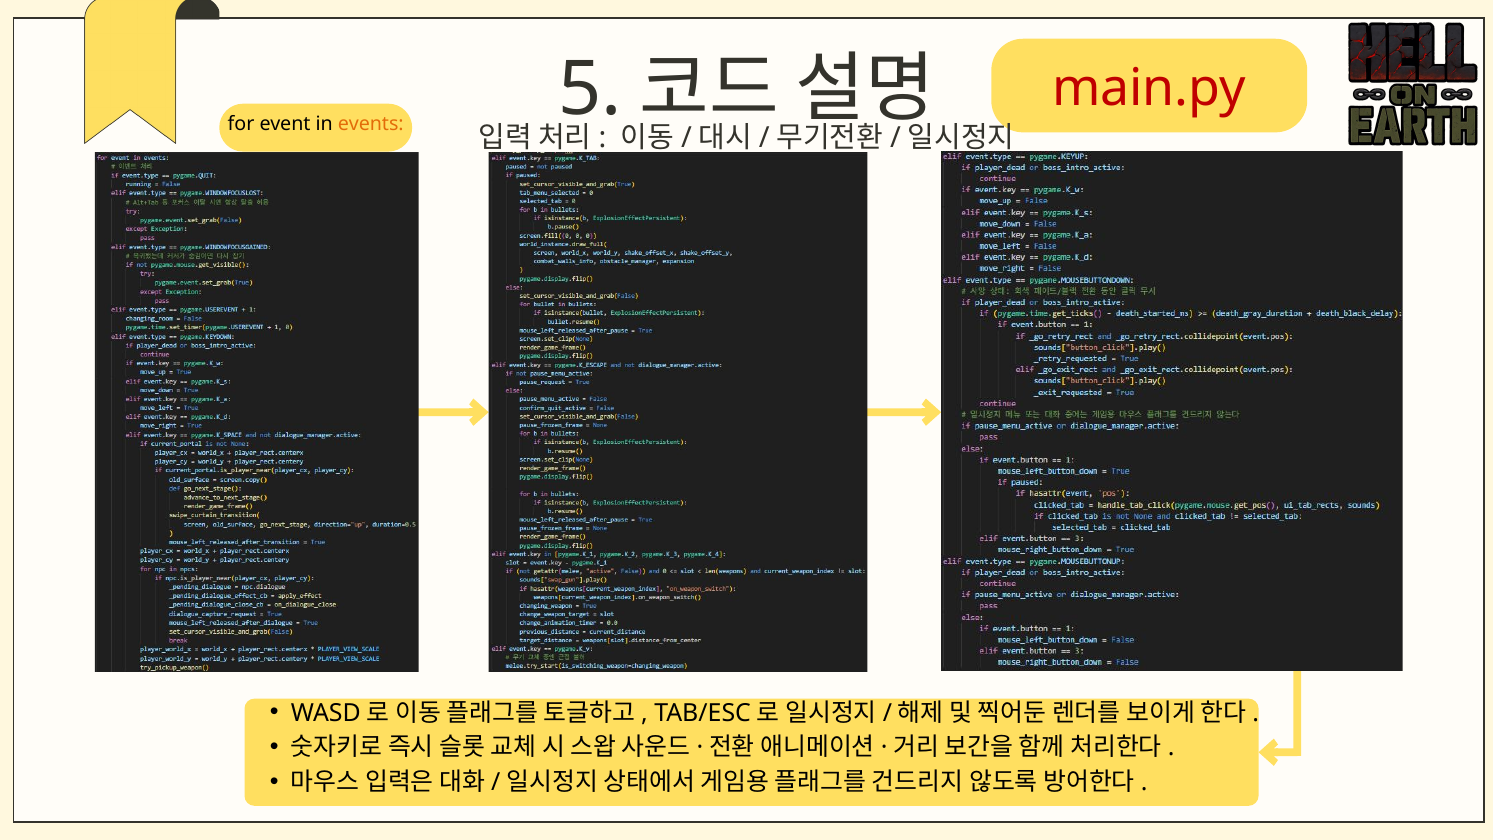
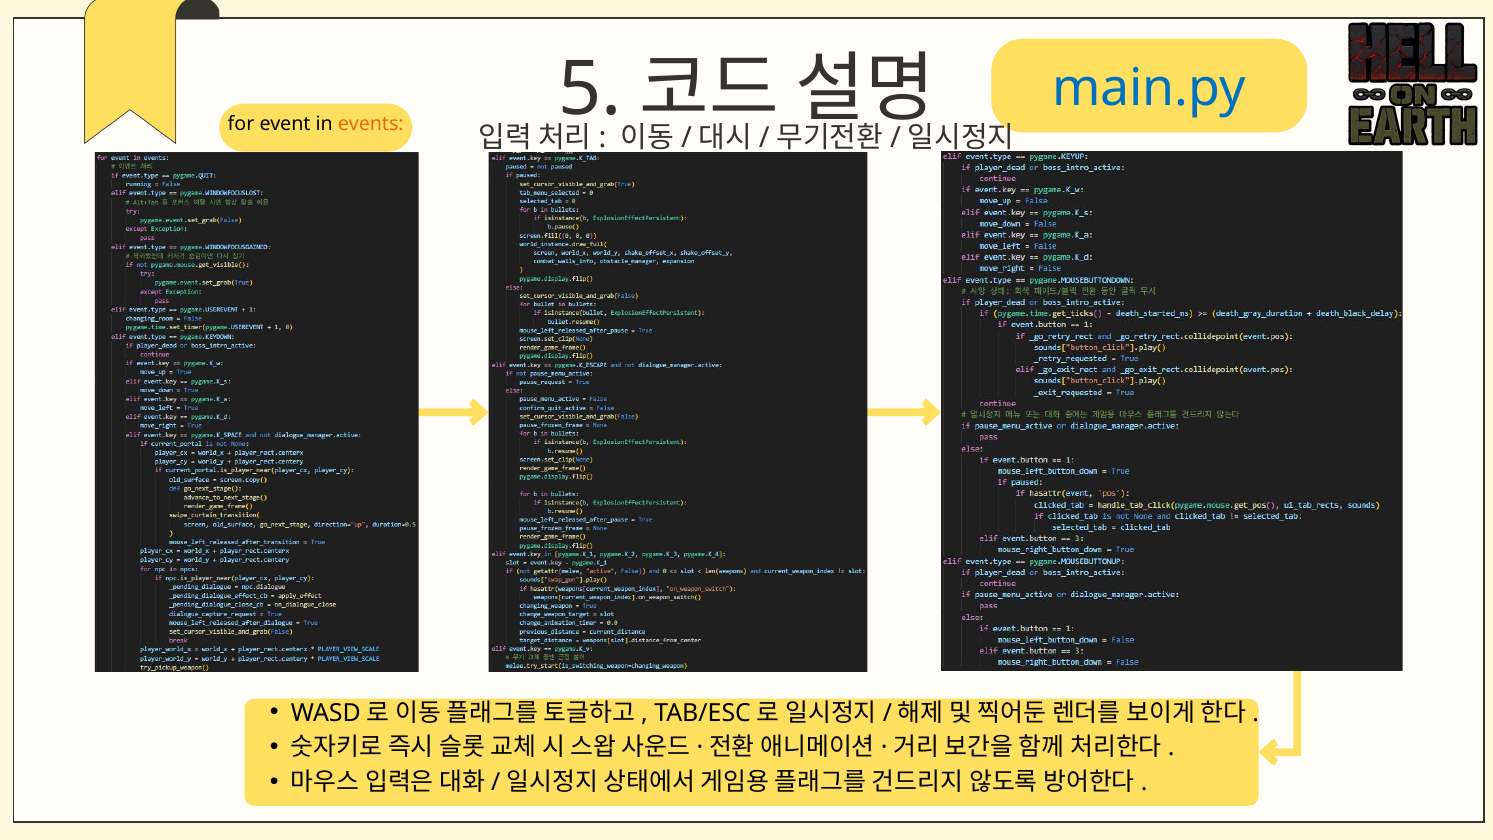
main.py colour: red -> blue (1149, 89)
